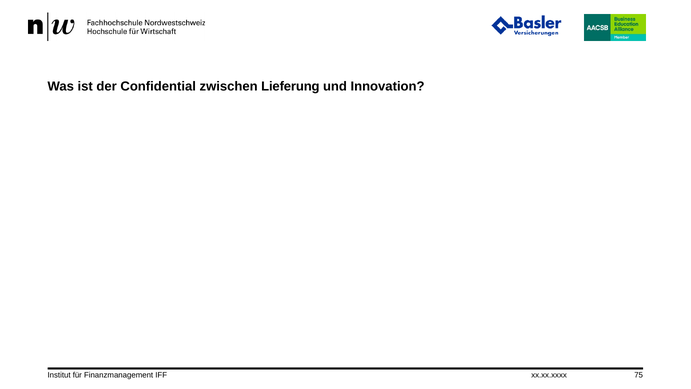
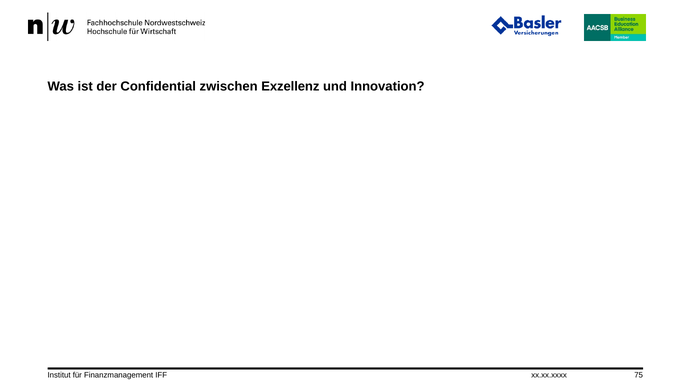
Lieferung: Lieferung -> Exzellenz (290, 86)
